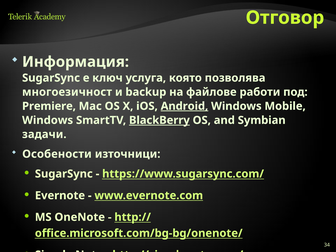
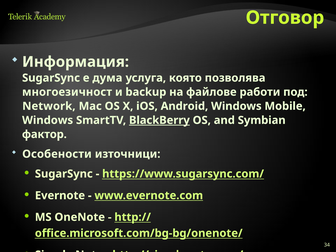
ключ: ключ -> дума (107, 78)
Premiere: Premiere -> Network (49, 106)
Android underline: present -> none (184, 106)
задачи: задачи -> фактор (44, 134)
